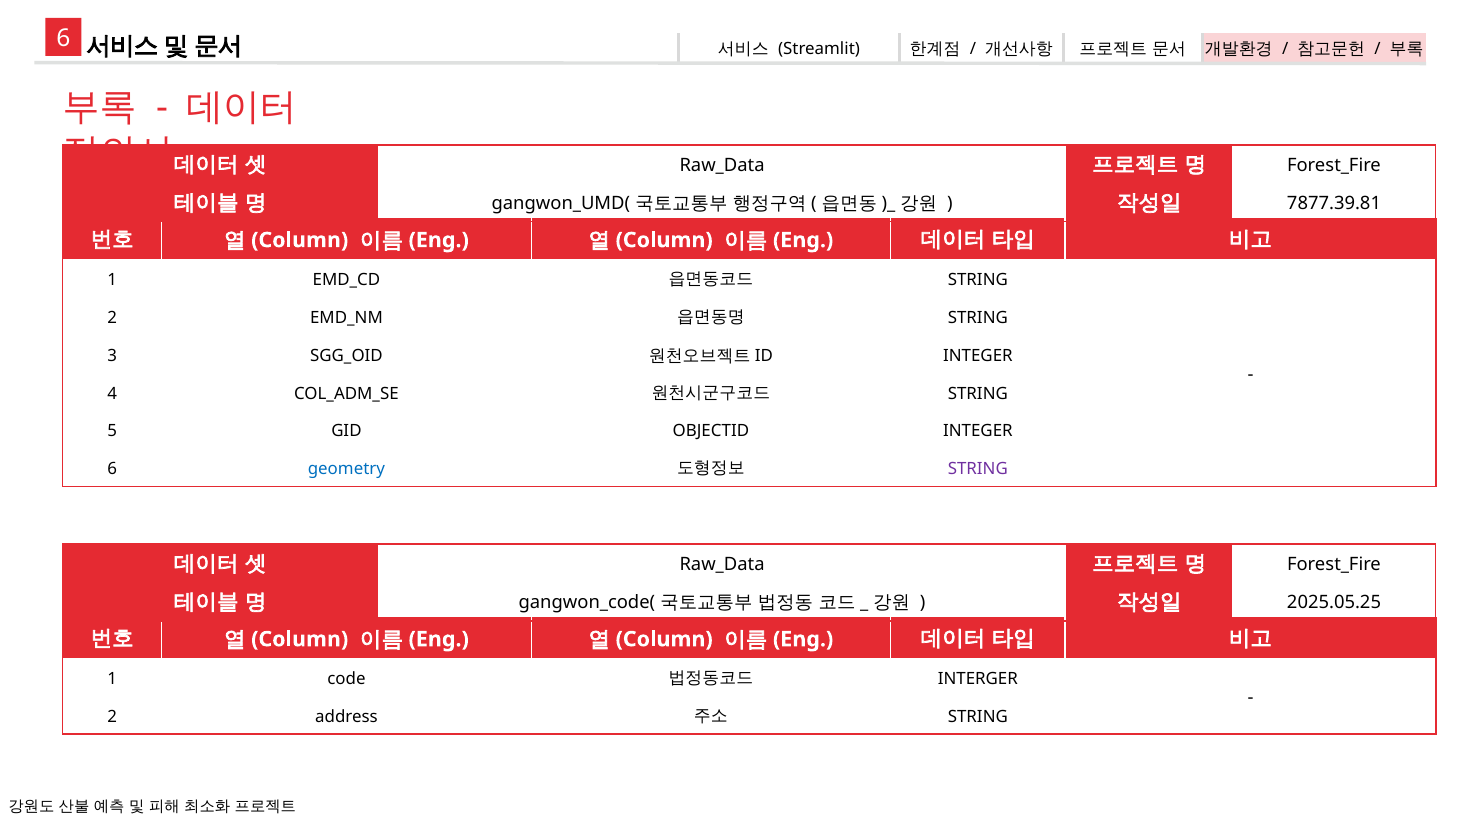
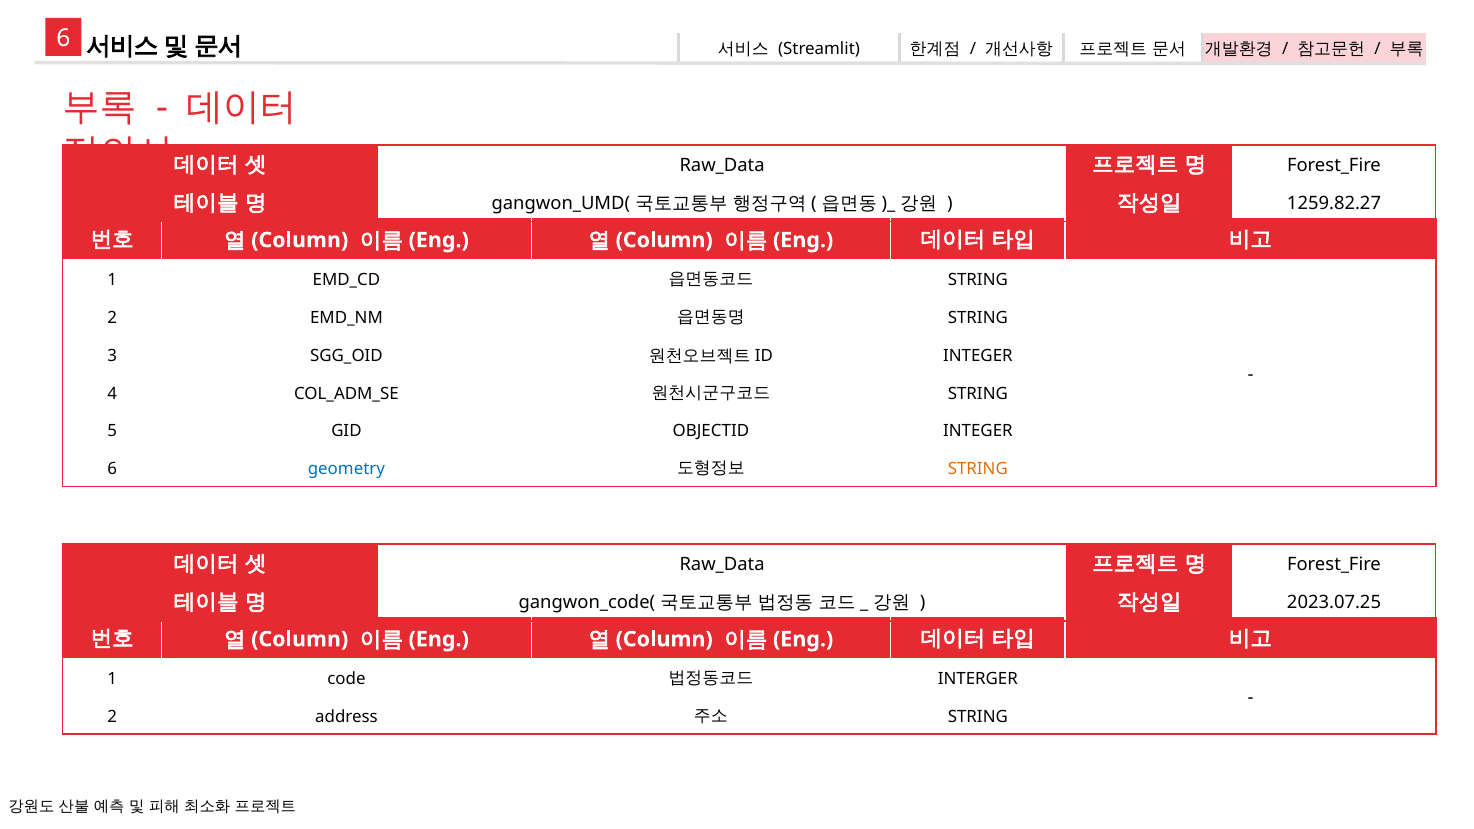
7877.39.81: 7877.39.81 -> 1259.82.27 (1334, 204)
STRING colour: purple -> orange (978, 469)
2025.05.25: 2025.05.25 -> 2023.07.25 (1334, 603)
